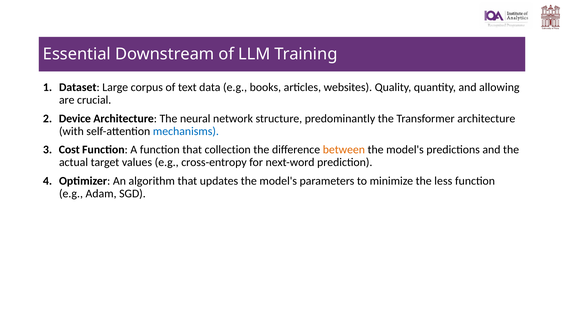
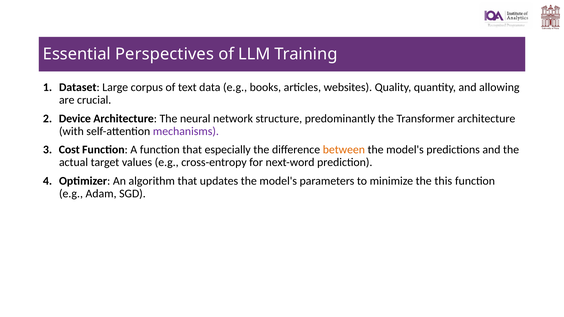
Downstream: Downstream -> Perspectives (165, 54)
mechanisms colour: blue -> purple (186, 131)
collection: collection -> especially (228, 150)
less: less -> this (443, 181)
